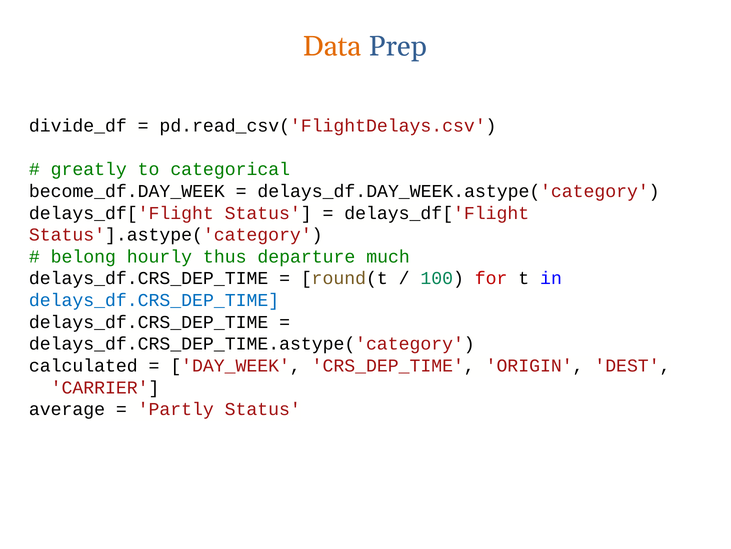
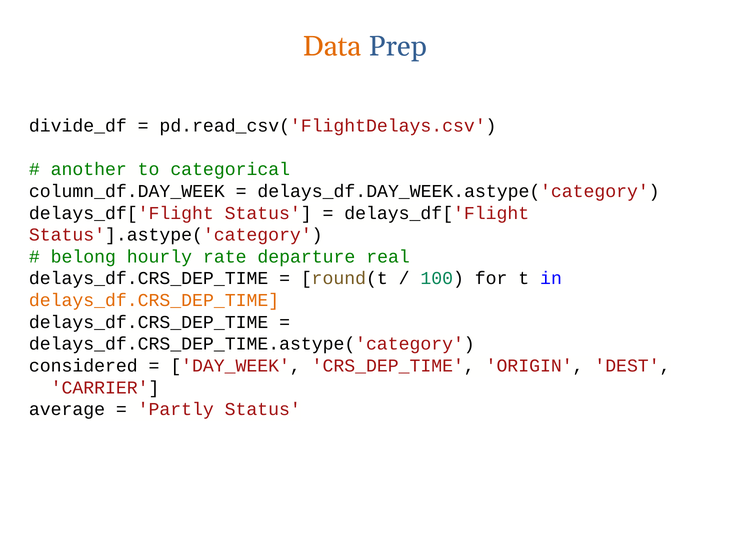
greatly: greatly -> another (89, 169)
become_df.DAY_WEEK: become_df.DAY_WEEK -> column_df.DAY_WEEK (127, 191)
thus: thus -> rate (225, 257)
much: much -> real (388, 257)
for colour: red -> black (491, 278)
delays_df.CRS_DEP_TIME colour: blue -> orange (154, 300)
calculated: calculated -> considered (83, 366)
